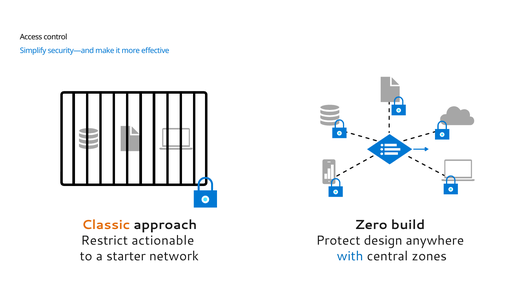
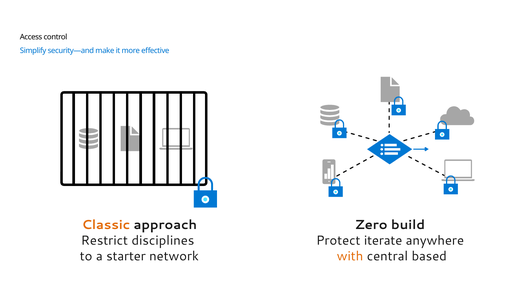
actionable: actionable -> disciplines (163, 240)
design: design -> iterate (383, 240)
with colour: blue -> orange (350, 256)
zones: zones -> based (429, 256)
